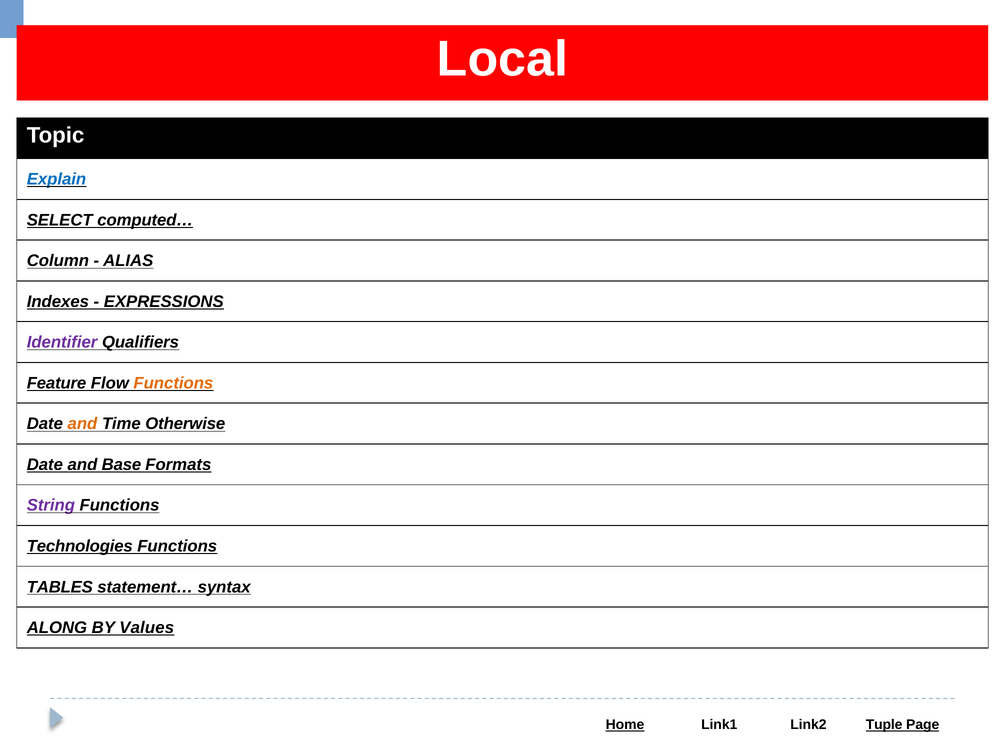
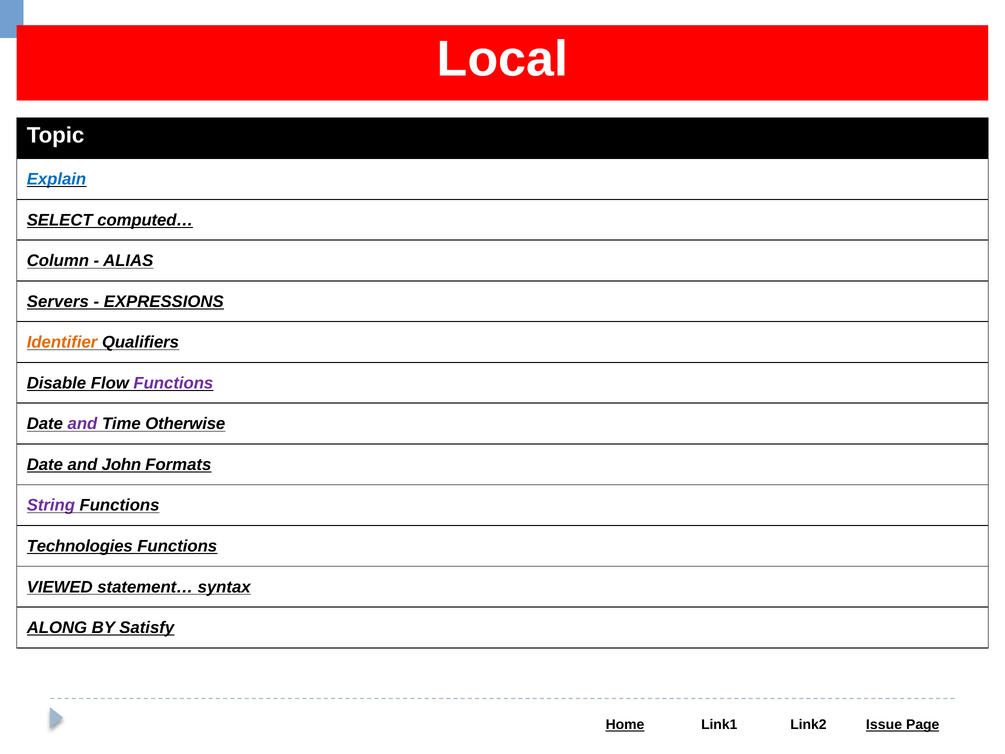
Indexes: Indexes -> Servers (58, 302)
Identifier colour: purple -> orange (62, 342)
Feature: Feature -> Disable (56, 383)
Functions colour: orange -> purple (173, 383)
and colour: orange -> purple (82, 424)
Base: Base -> John (121, 465)
TABLES: TABLES -> VIEWED (60, 587)
Values: Values -> Satisfy (147, 628)
Tuple: Tuple -> Issue (884, 725)
